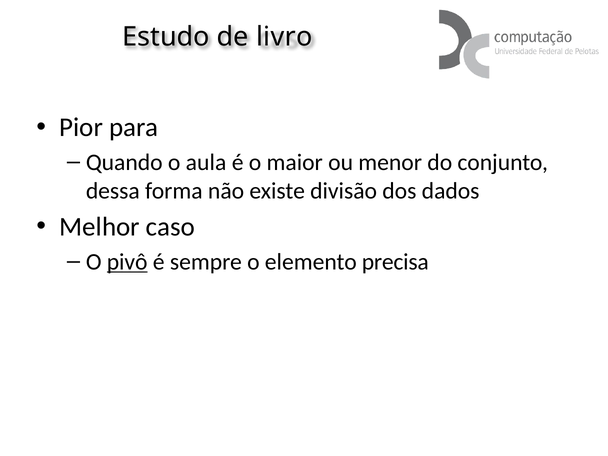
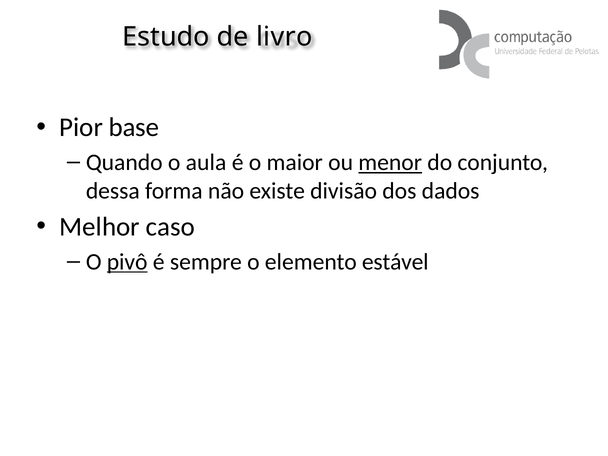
para: para -> base (134, 128)
menor underline: none -> present (390, 162)
precisa: precisa -> estável (395, 262)
